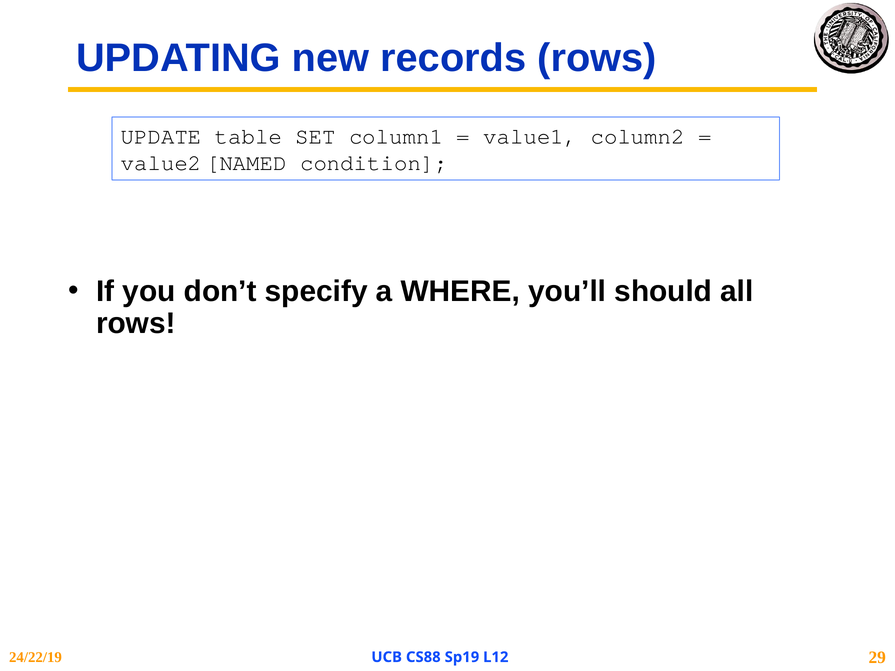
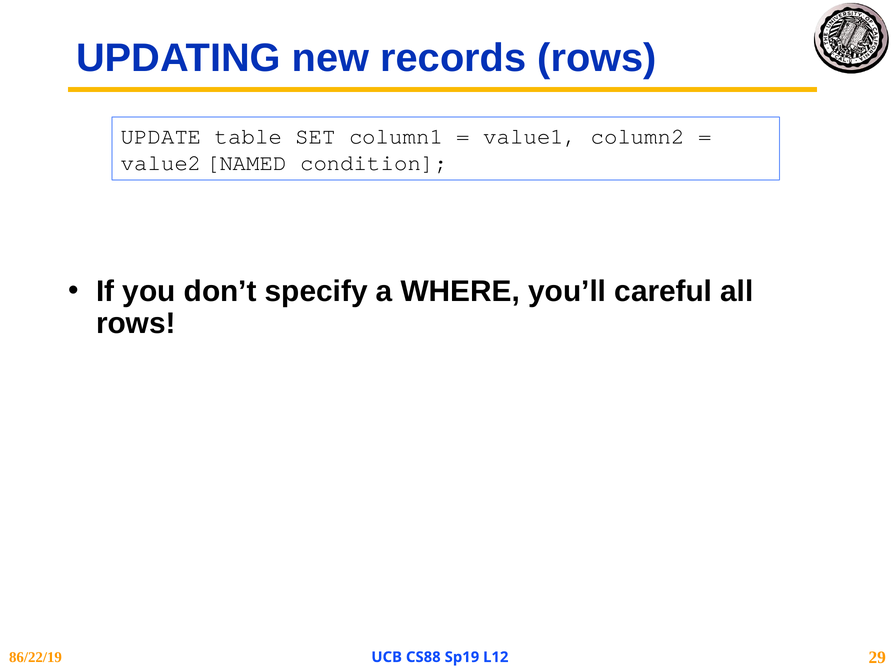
should: should -> careful (663, 291)
24/22/19: 24/22/19 -> 86/22/19 (35, 657)
